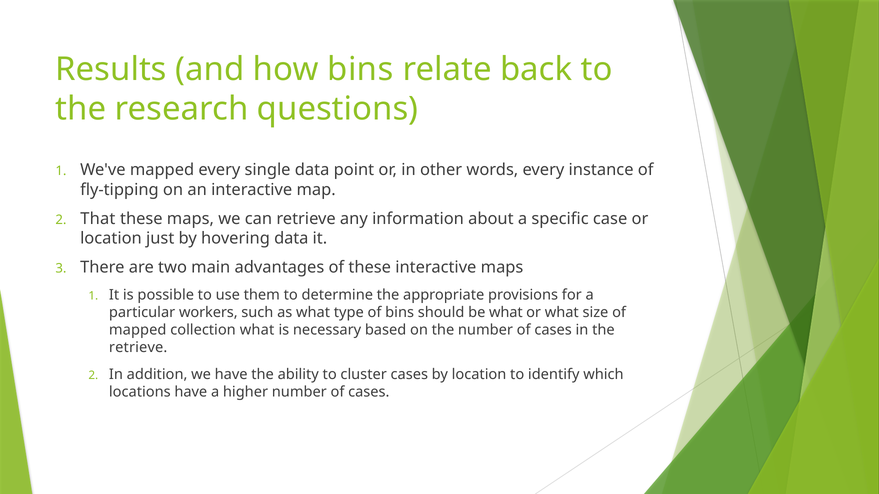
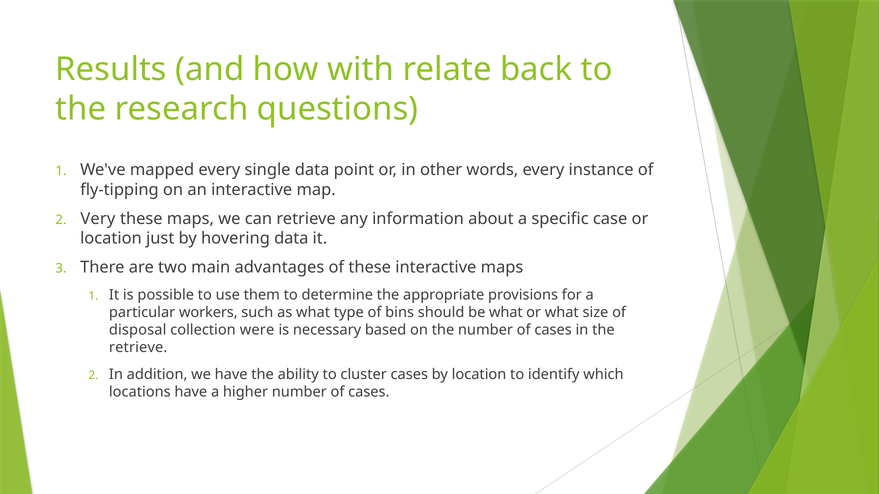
how bins: bins -> with (360, 69)
That: That -> Very (98, 219)
mapped: mapped -> disposal (138, 330)
collection what: what -> were (257, 330)
